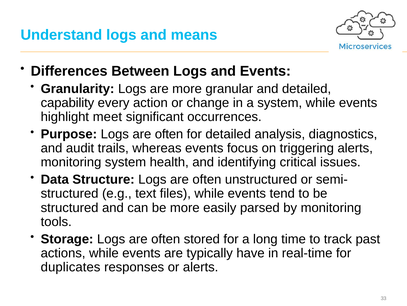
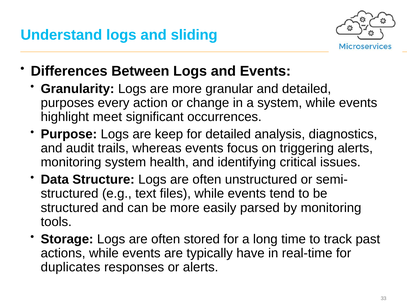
means: means -> sliding (194, 35)
capability: capability -> purposes (67, 103)
Purpose Logs are often: often -> keep (169, 134)
